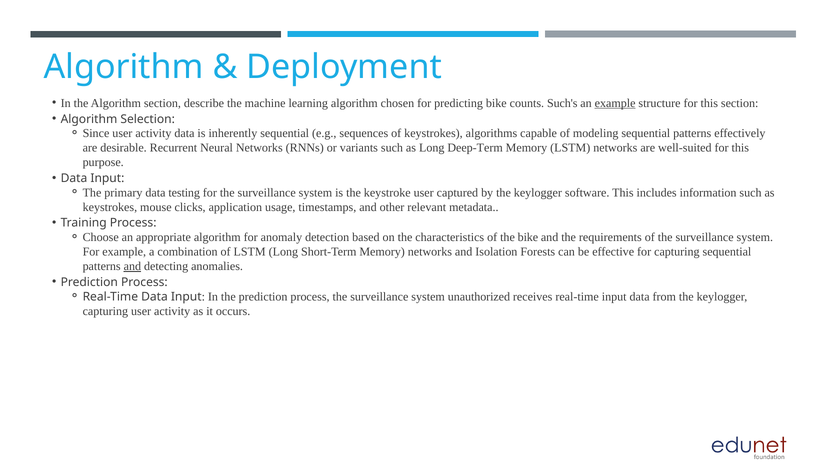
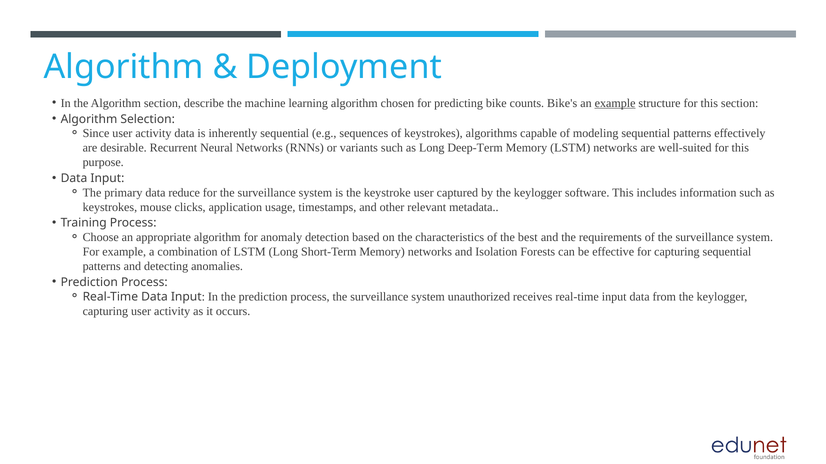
Such's: Such's -> Bike's (562, 103)
testing: testing -> reduce (184, 193)
the bike: bike -> best (528, 238)
and underline: present -> none (132, 267)
